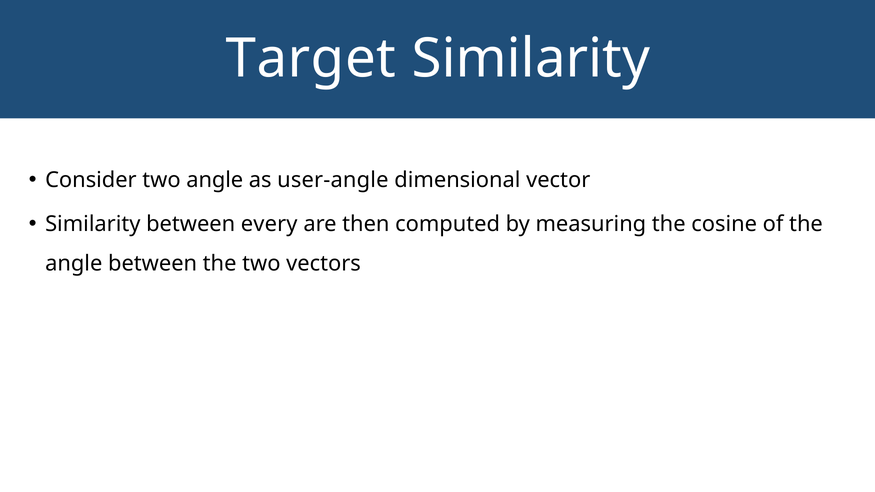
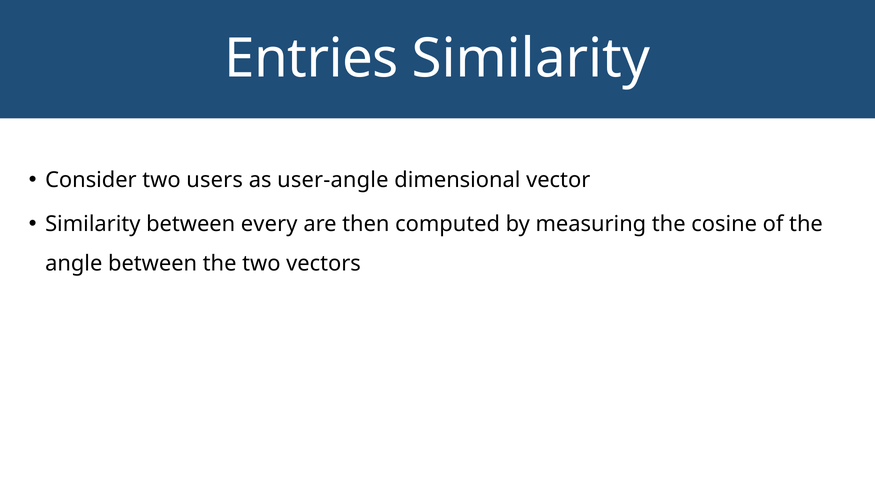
Target: Target -> Entries (311, 59)
two angle: angle -> users (215, 180)
